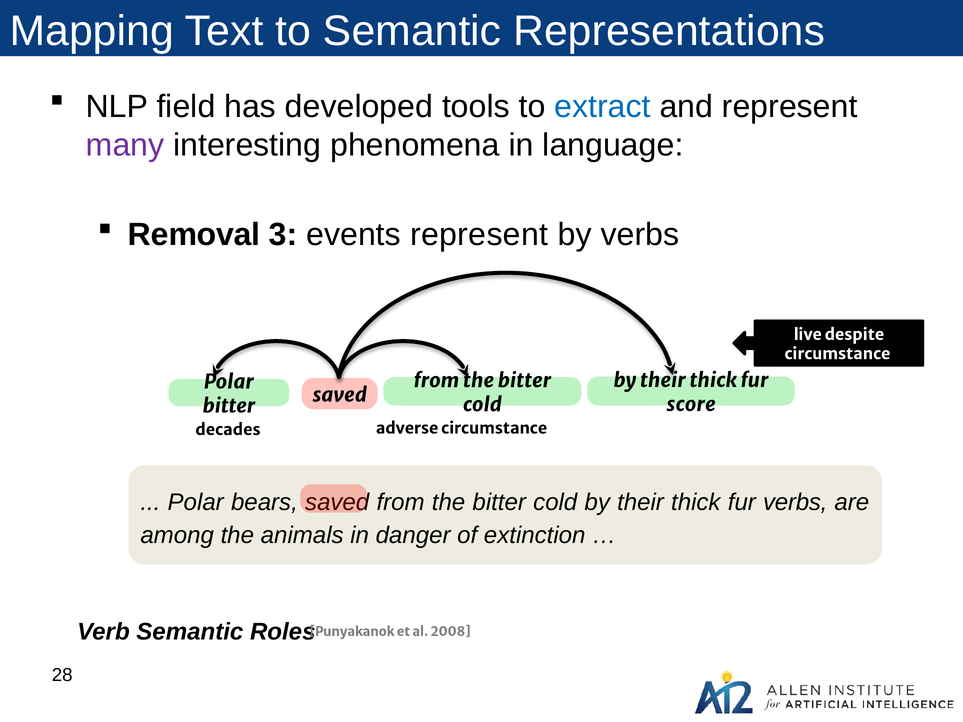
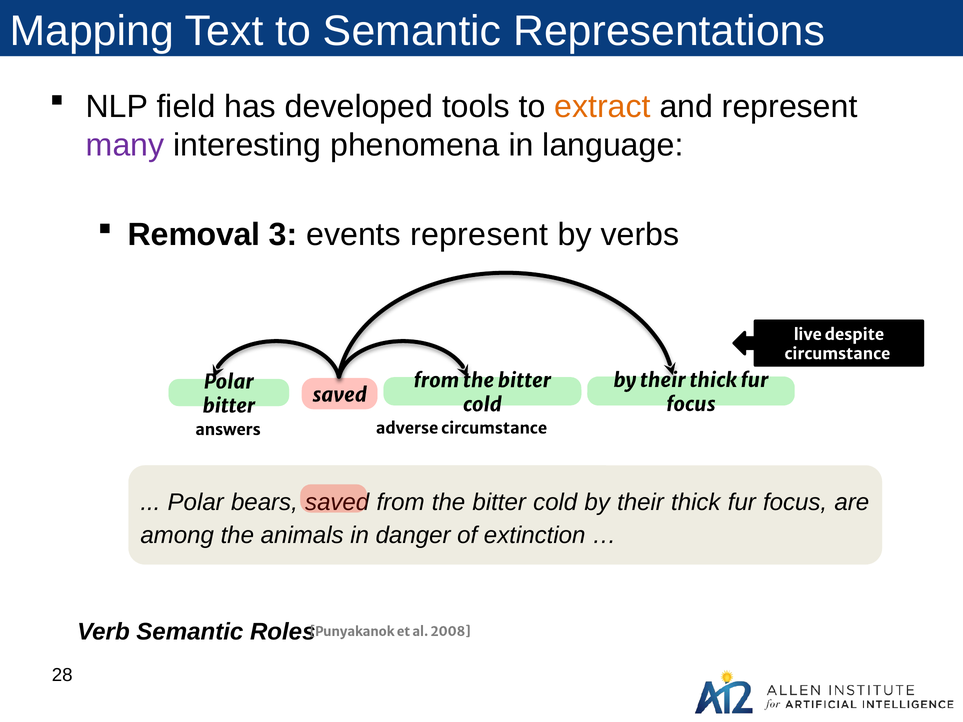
extract colour: blue -> orange (602, 107)
score: score -> focus (691, 405)
decades: decades -> answers (228, 430)
verbs: verbs -> focus (795, 502)
